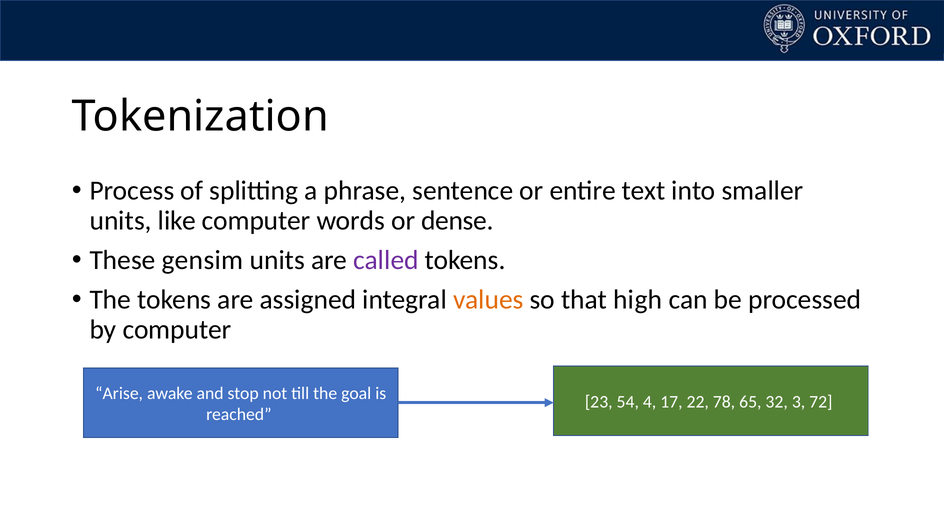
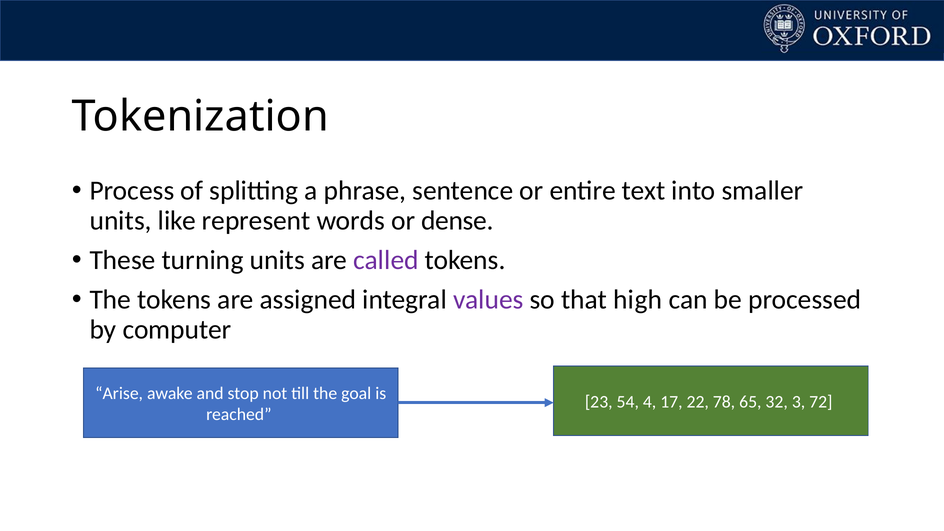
like computer: computer -> represent (256, 221)
gensim: gensim -> turning (203, 260)
values colour: orange -> purple (488, 300)
